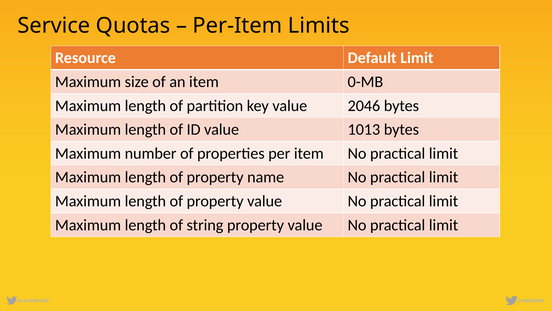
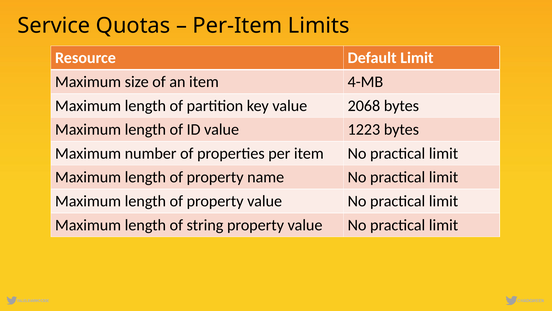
0-MB: 0-MB -> 4-MB (365, 82)
2046: 2046 -> 2068 (364, 106)
1013: 1013 -> 1223 (364, 129)
